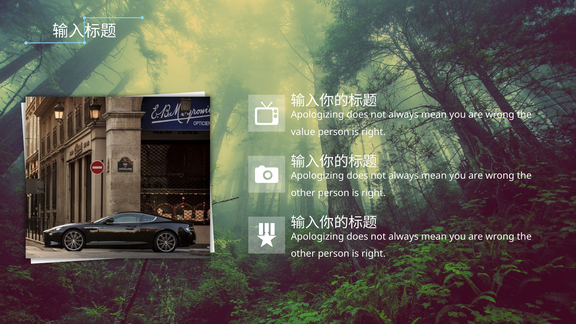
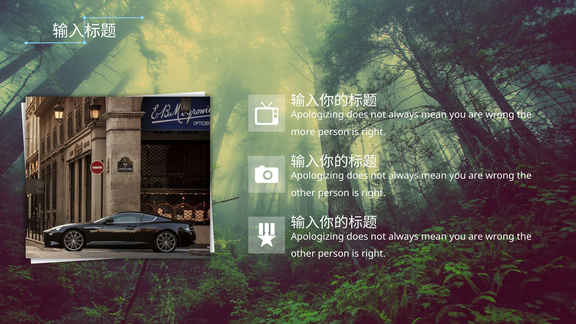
value: value -> more (303, 132)
